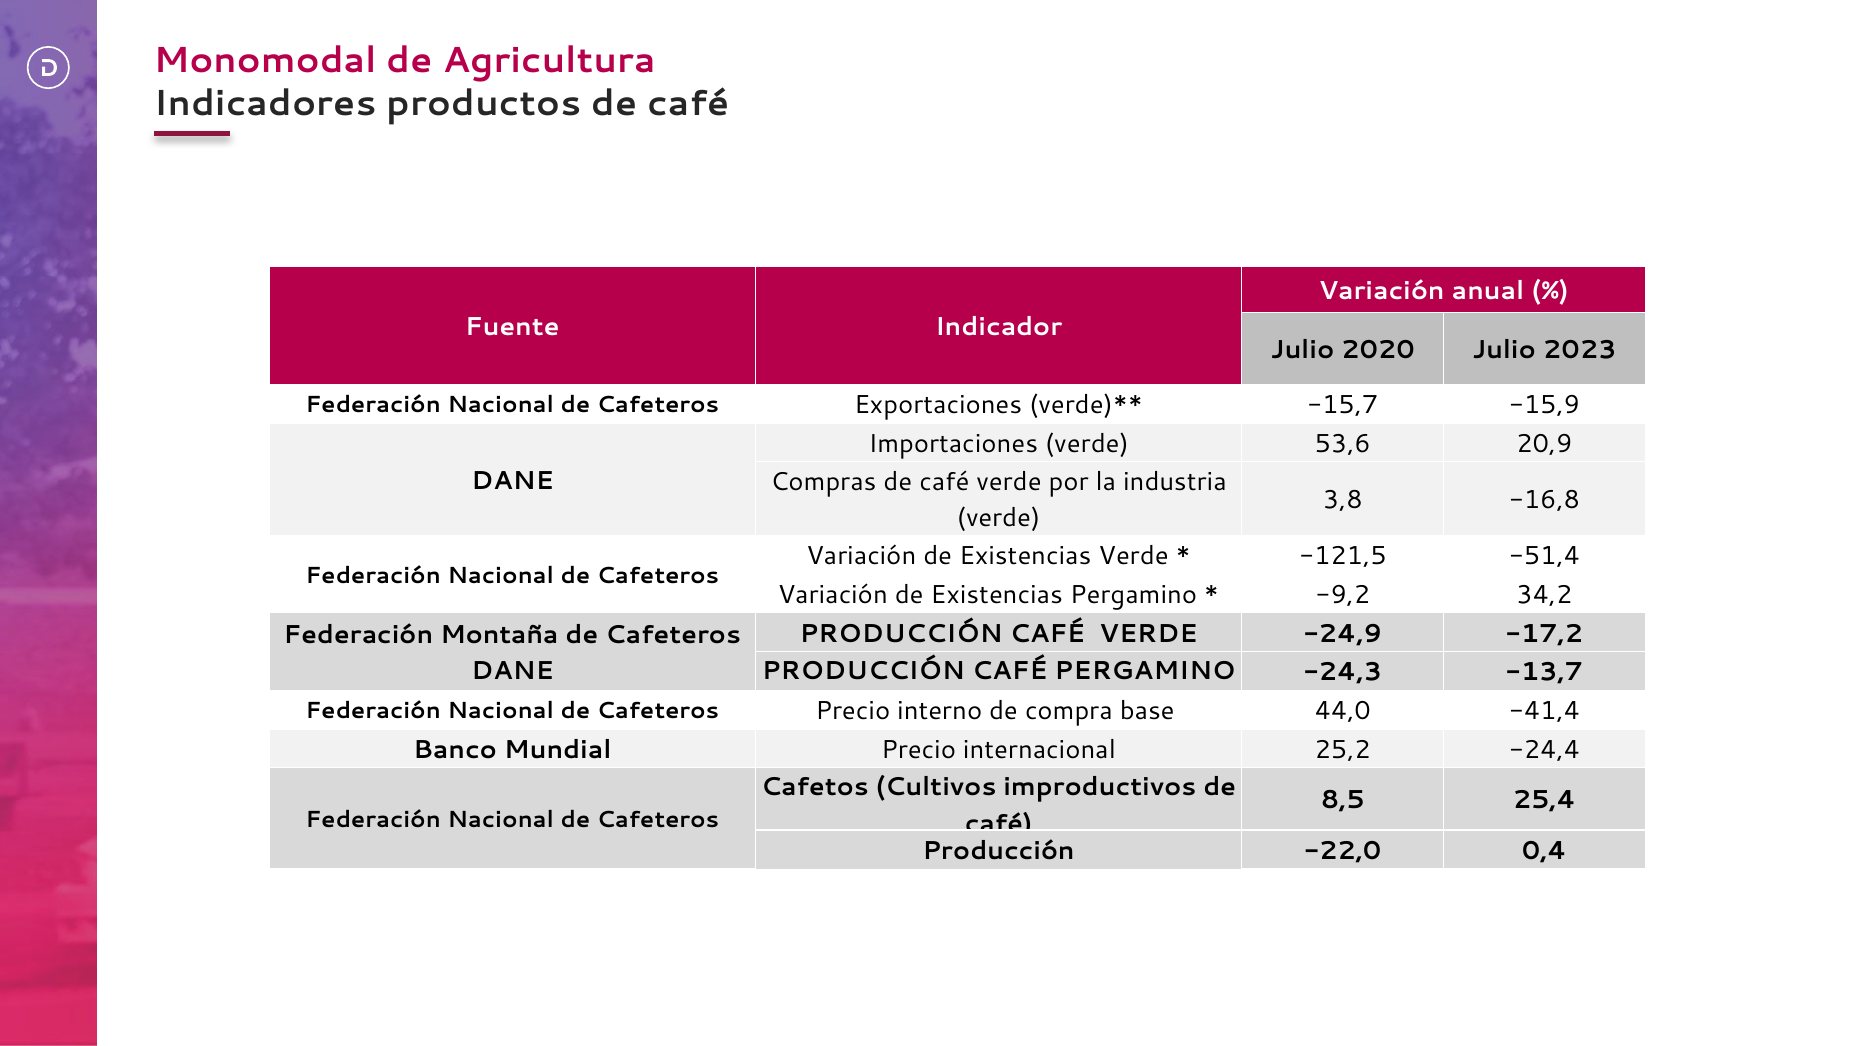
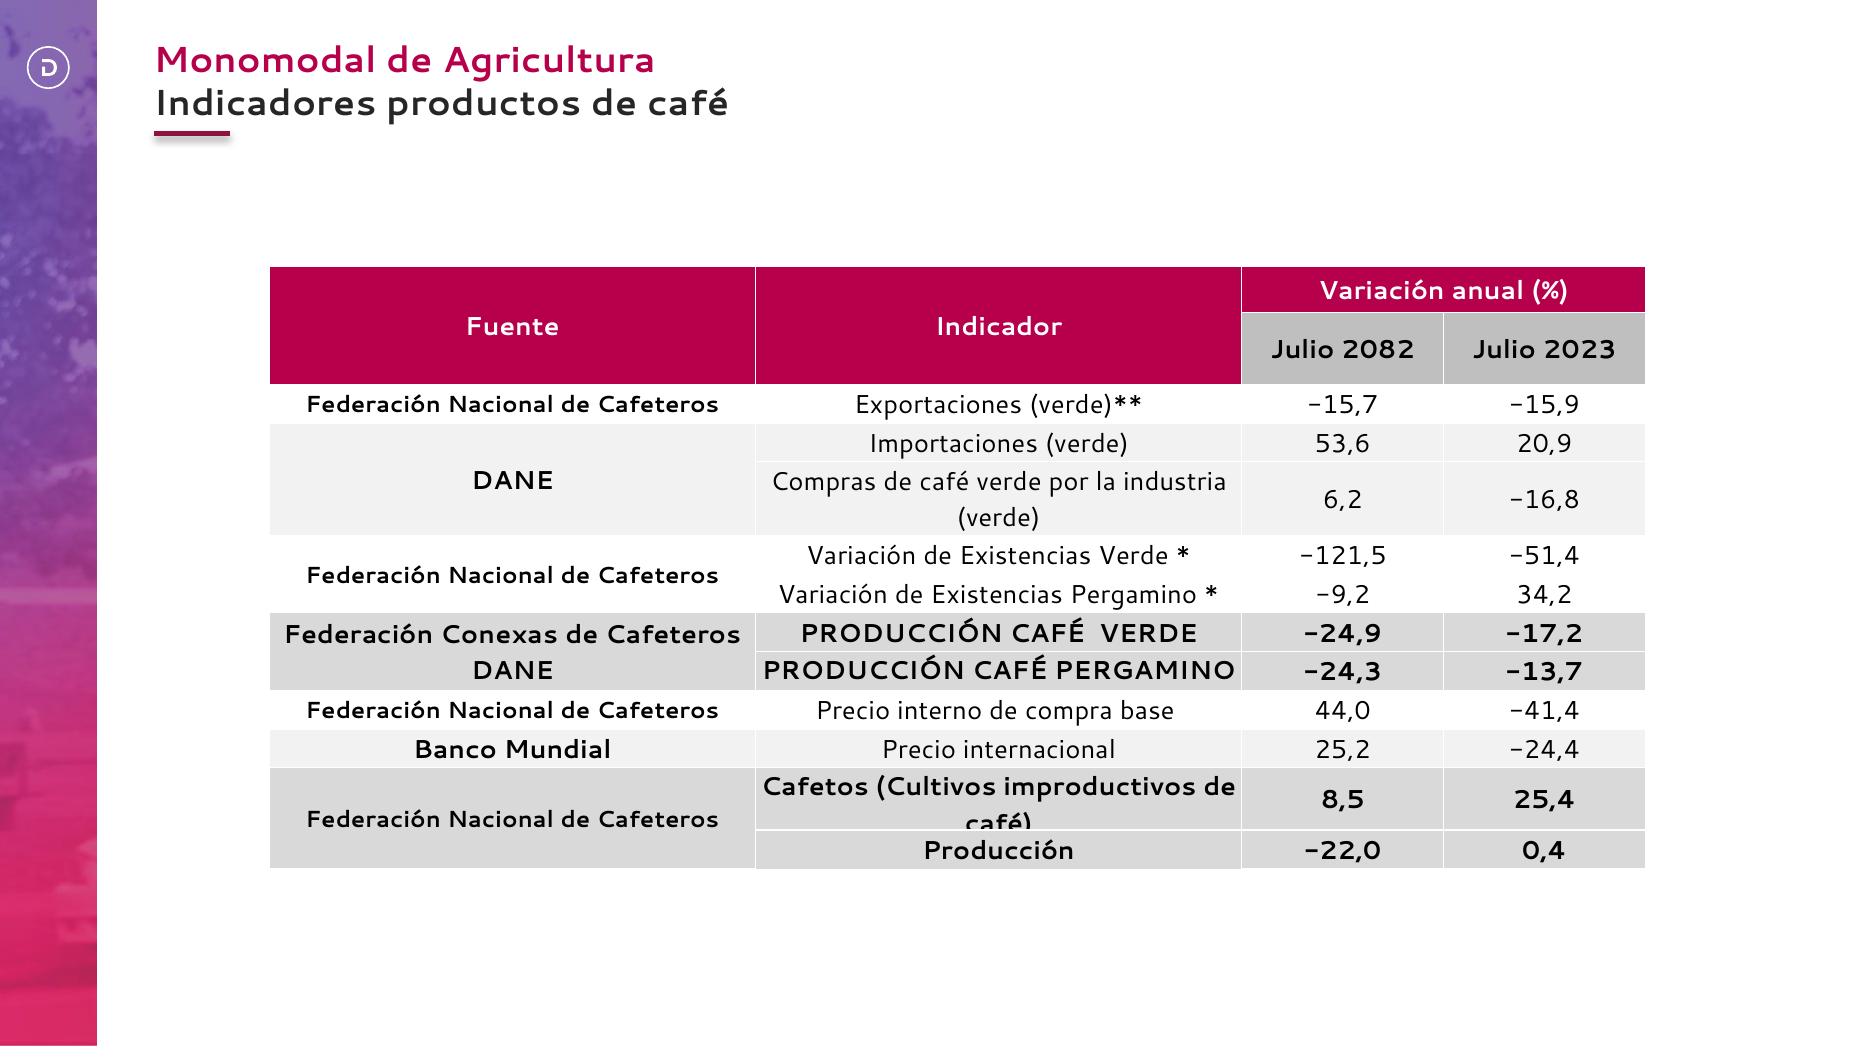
2020: 2020 -> 2082 (1378, 350)
3,8: 3,8 -> 6,2 (1343, 500)
Montaña: Montaña -> Conexas (499, 635)
